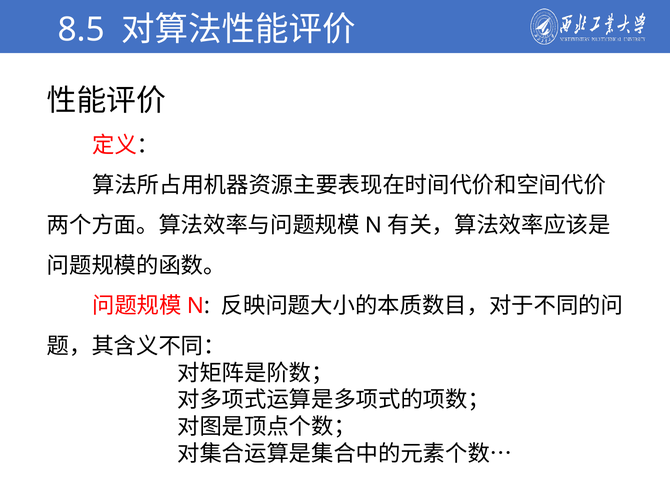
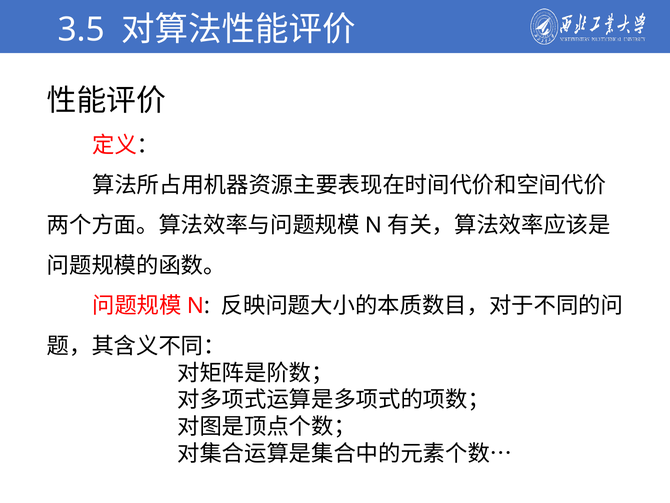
8.5: 8.5 -> 3.5 (81, 30)
